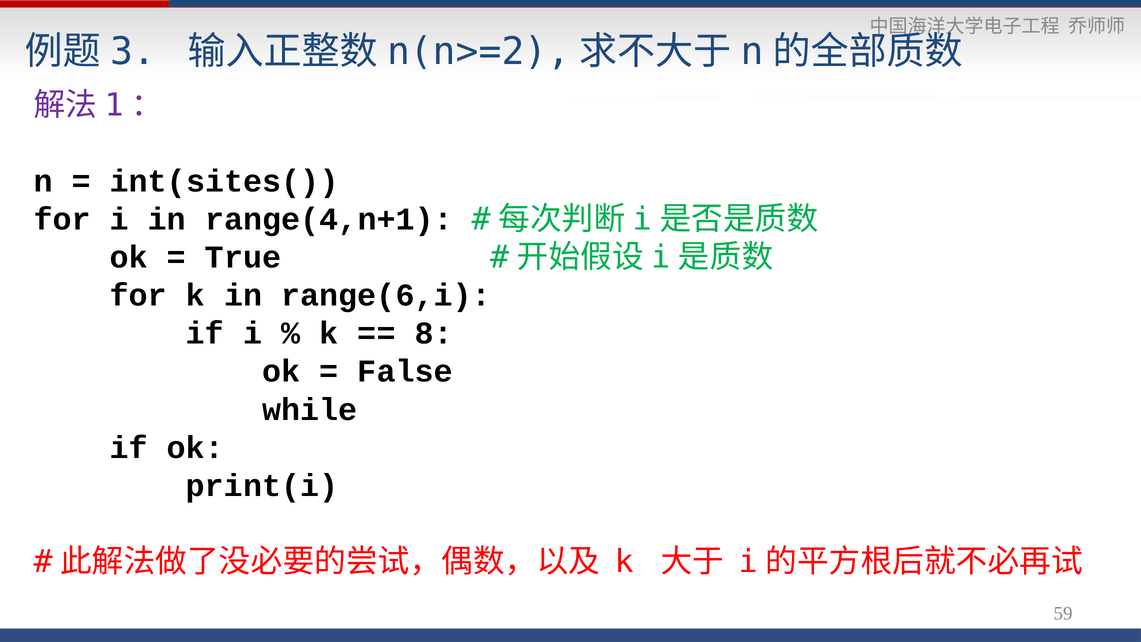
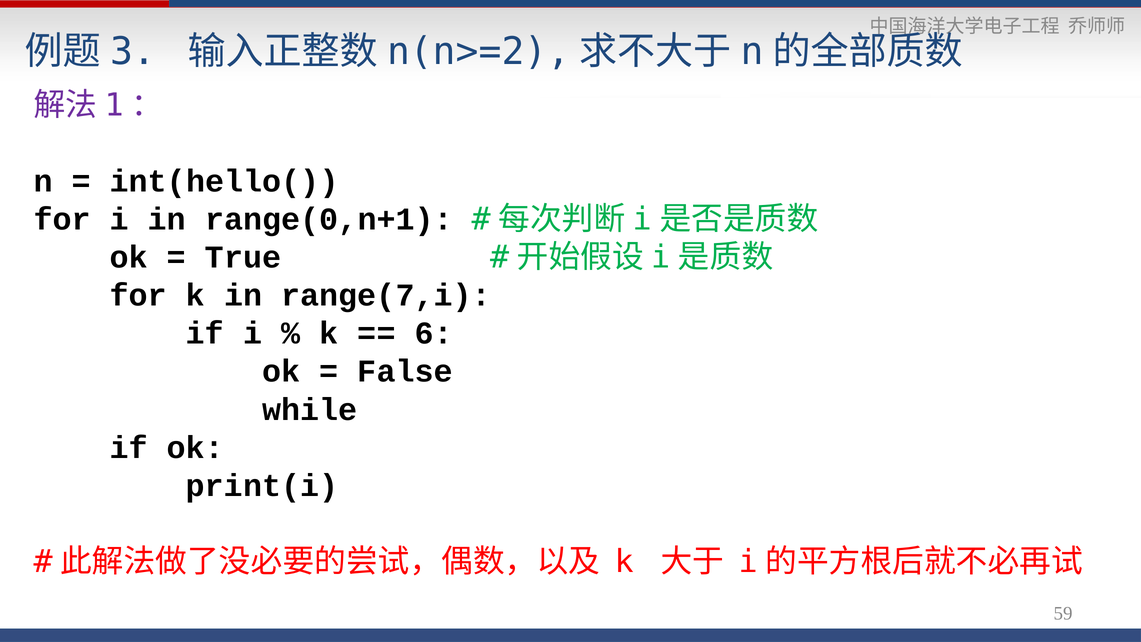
int(sites(: int(sites( -> int(hello( (224, 181)
range(4,n+1: range(4,n+1 -> range(0,n+1 (329, 219)
range(6,i: range(6,i -> range(7,i (386, 295)
8: 8 -> 6 (434, 333)
